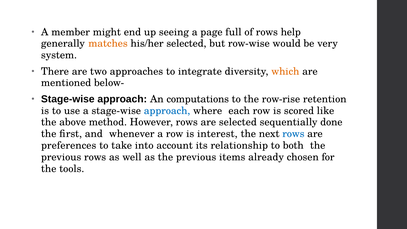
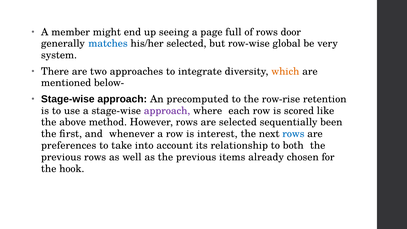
help: help -> door (291, 32)
matches colour: orange -> blue (108, 44)
would: would -> global (287, 44)
computations: computations -> precomputed (198, 99)
approach colour: blue -> purple (167, 111)
done: done -> been (331, 122)
tools: tools -> hook (72, 169)
